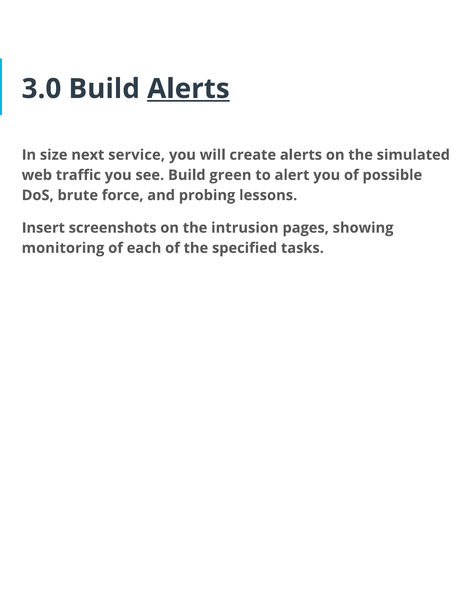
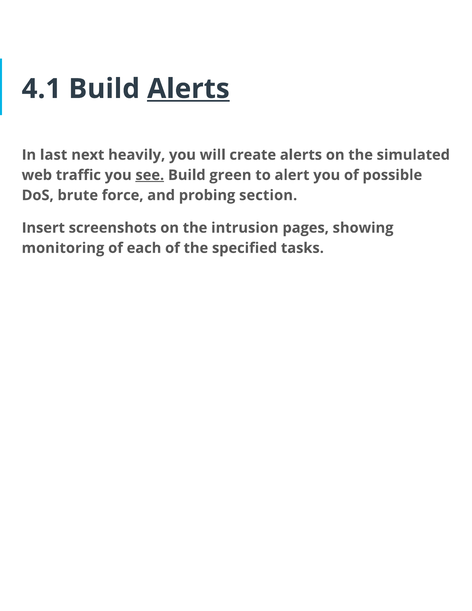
3.0: 3.0 -> 4.1 (41, 89)
size: size -> last (54, 155)
service: service -> heavily (137, 155)
see underline: none -> present (150, 175)
lessons: lessons -> section (268, 195)
